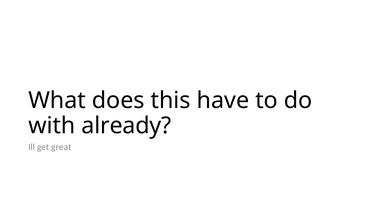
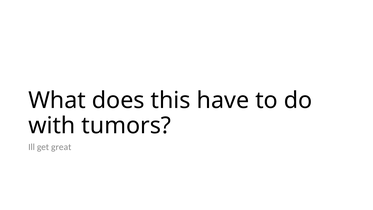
already: already -> tumors (126, 125)
